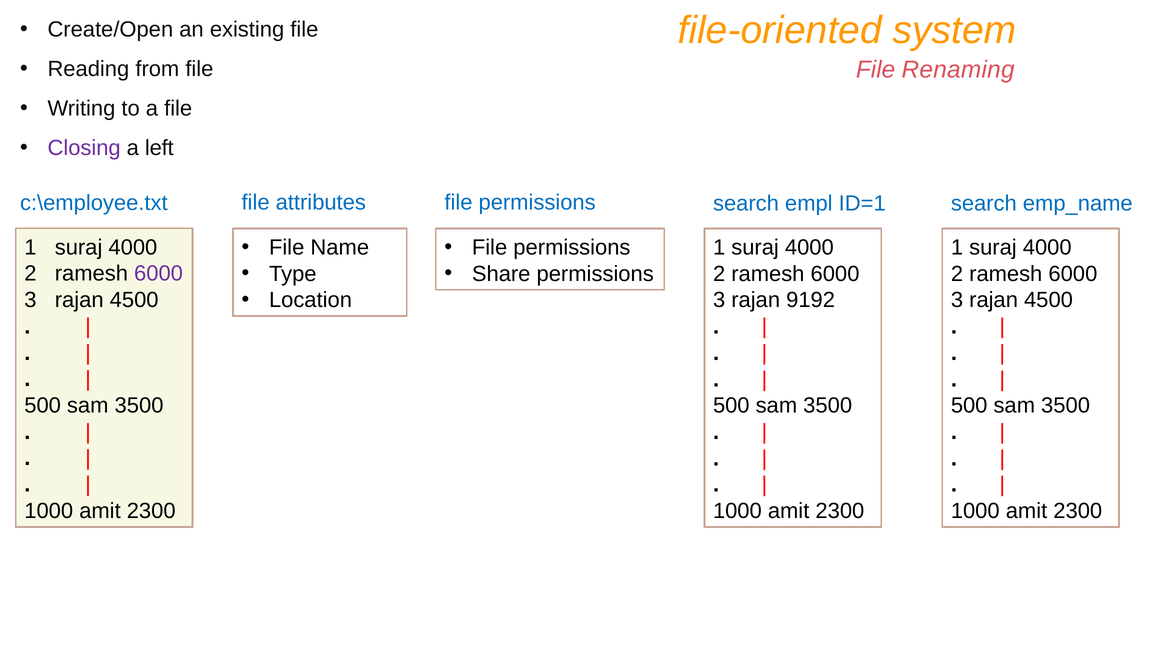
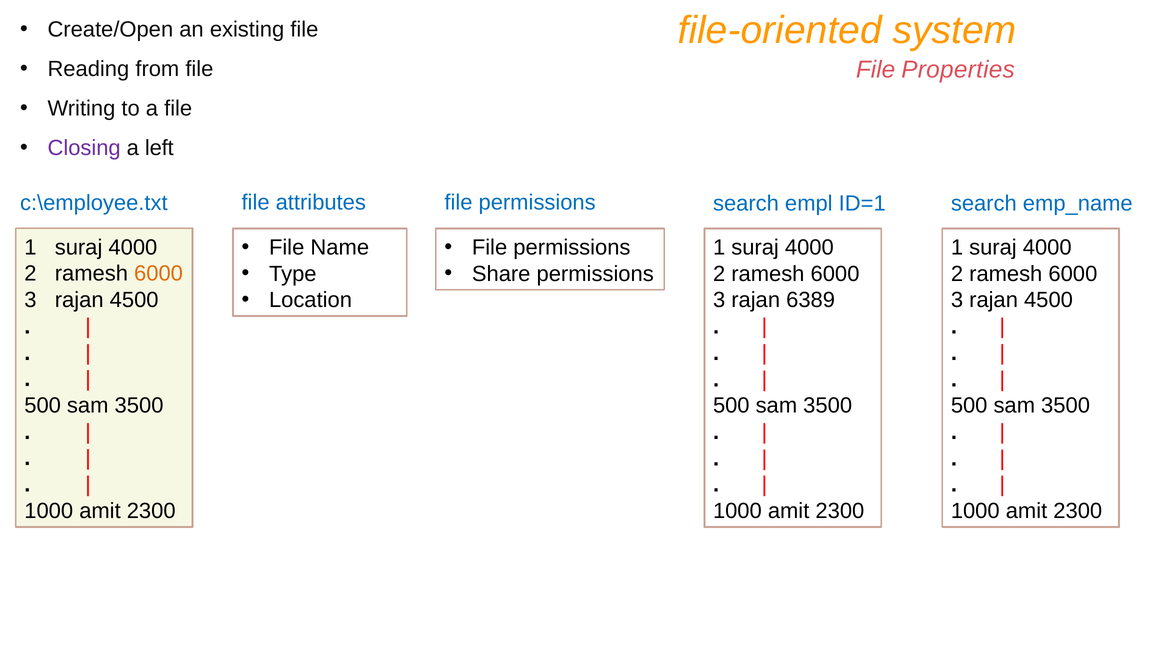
Renaming: Renaming -> Properties (958, 70)
6000 colour: purple -> orange (159, 274)
9192: 9192 -> 6389 (811, 300)
